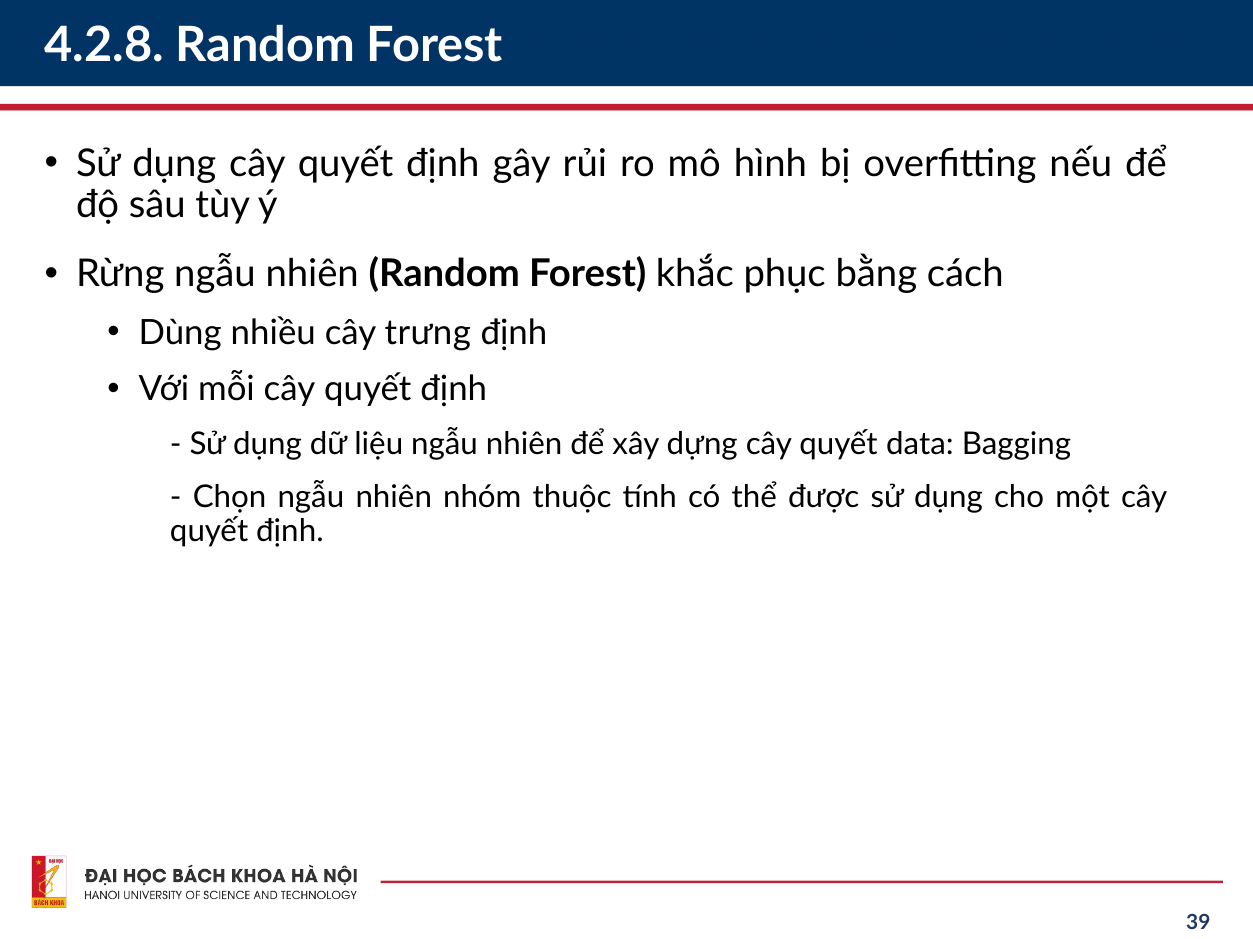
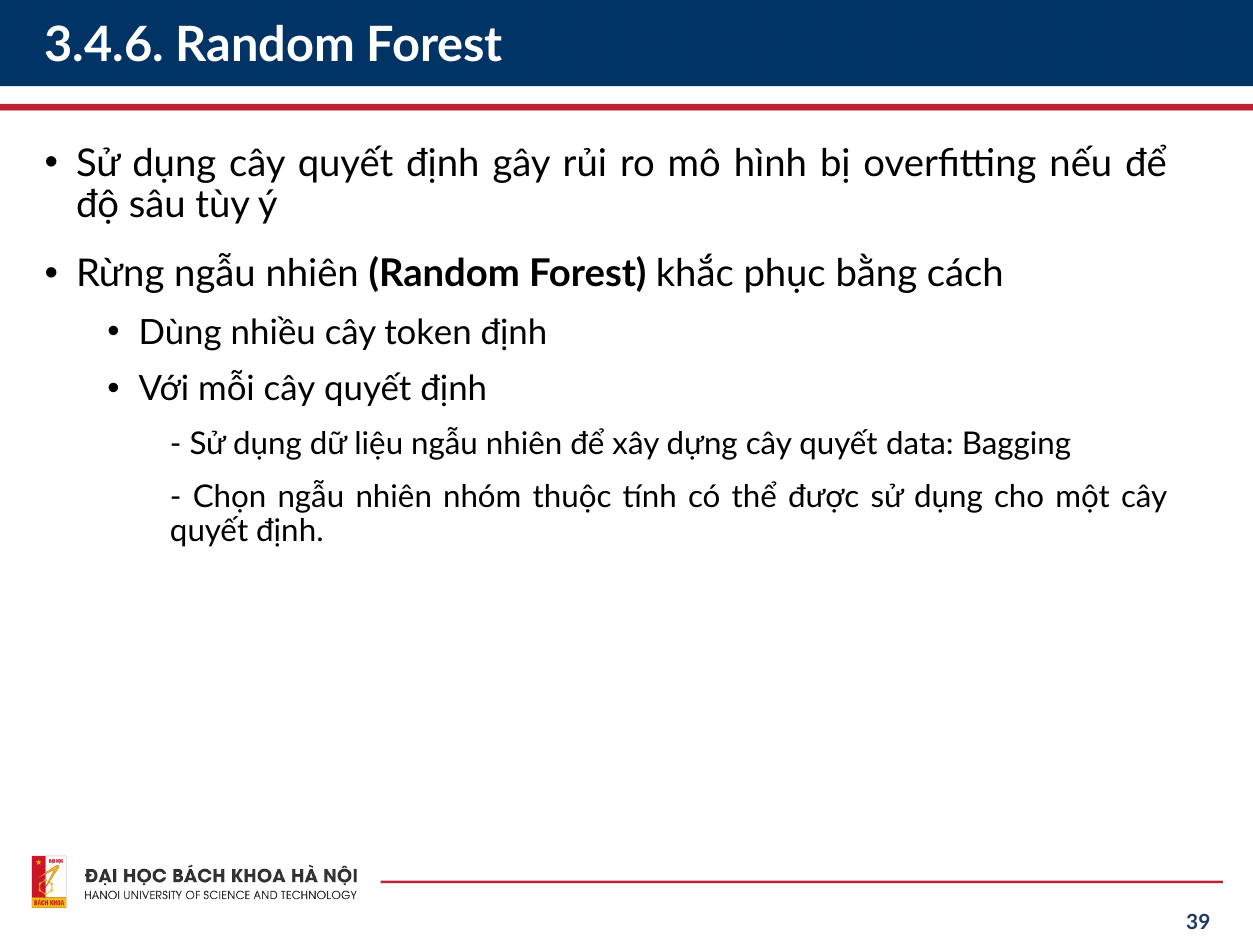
4.2.8: 4.2.8 -> 3.4.6 (104, 46)
trưng: trưng -> token (428, 333)
